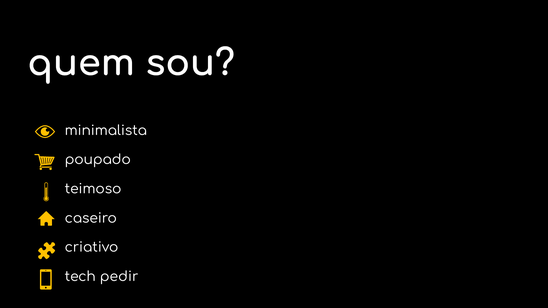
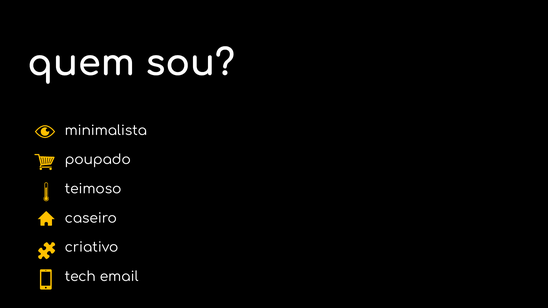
pedir: pedir -> email (119, 277)
